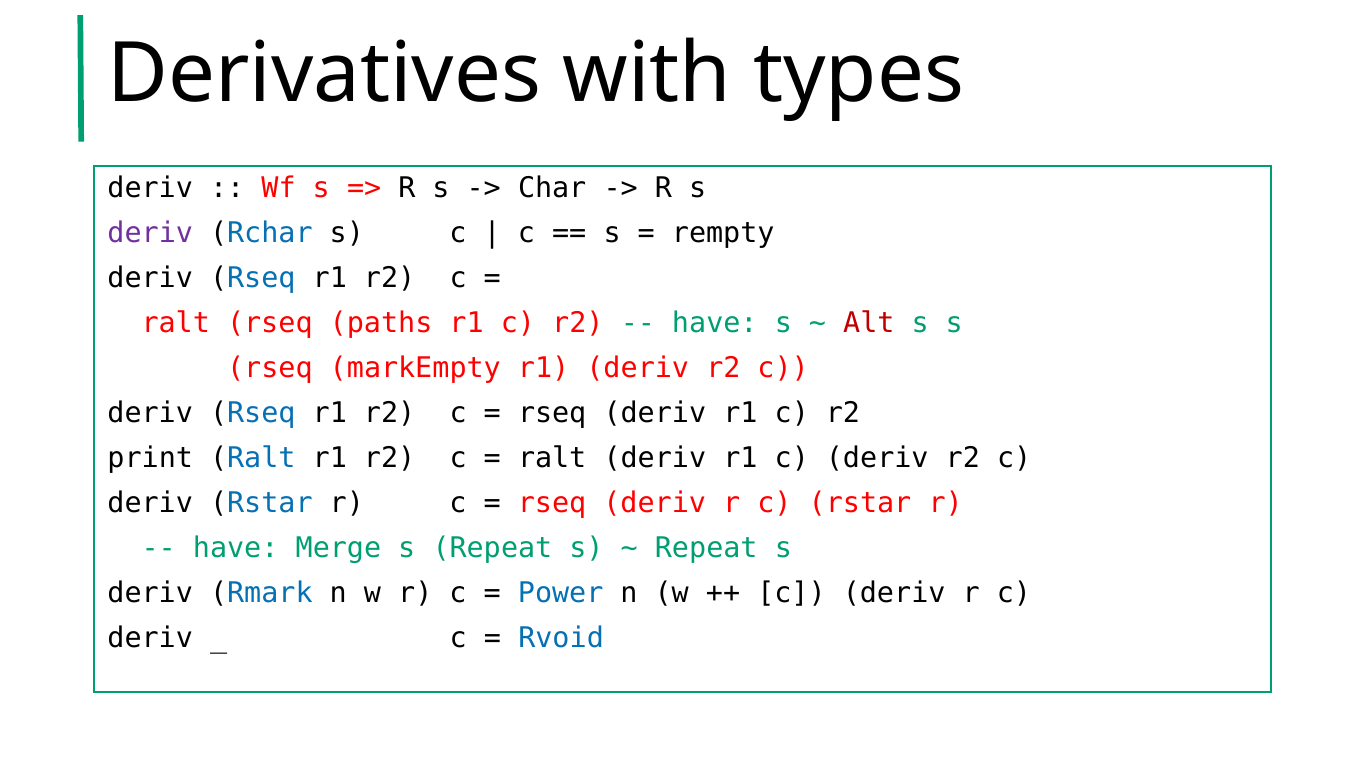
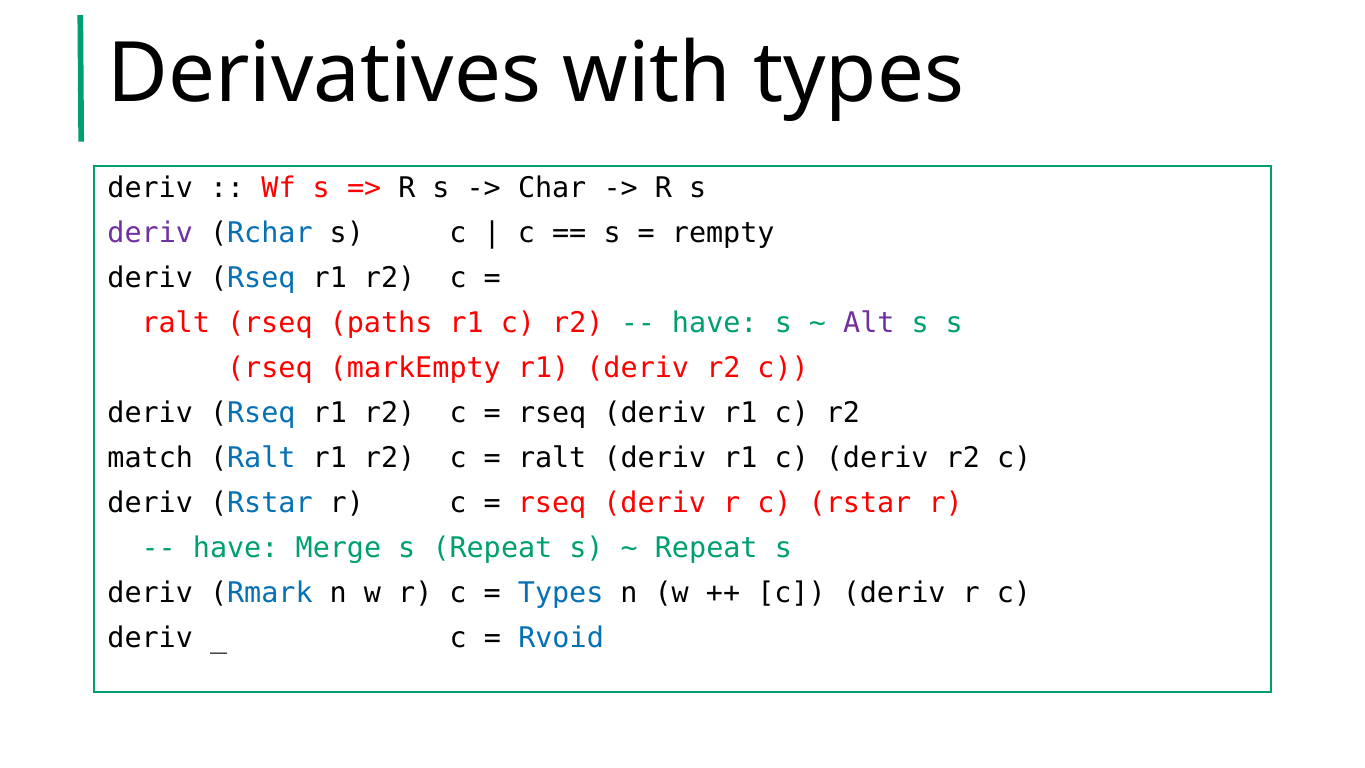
Alt colour: red -> purple (869, 323)
print: print -> match (150, 458)
Power: Power -> Types (561, 593)
